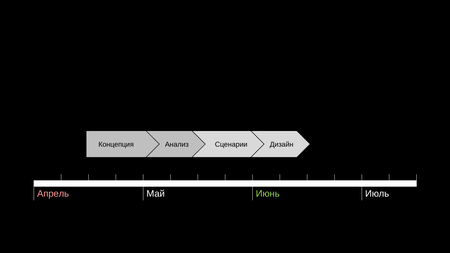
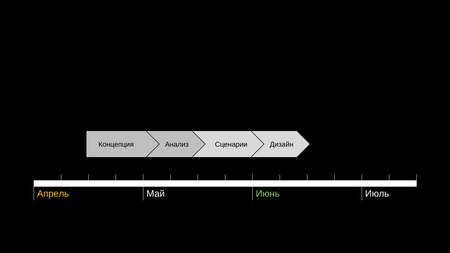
Апрель colour: pink -> yellow (53, 194)
